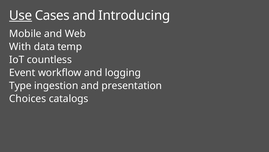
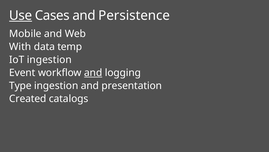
Introducing: Introducing -> Persistence (134, 15)
IoT countless: countless -> ingestion (49, 59)
and underline: none -> present (93, 72)
Choices: Choices -> Created (28, 98)
